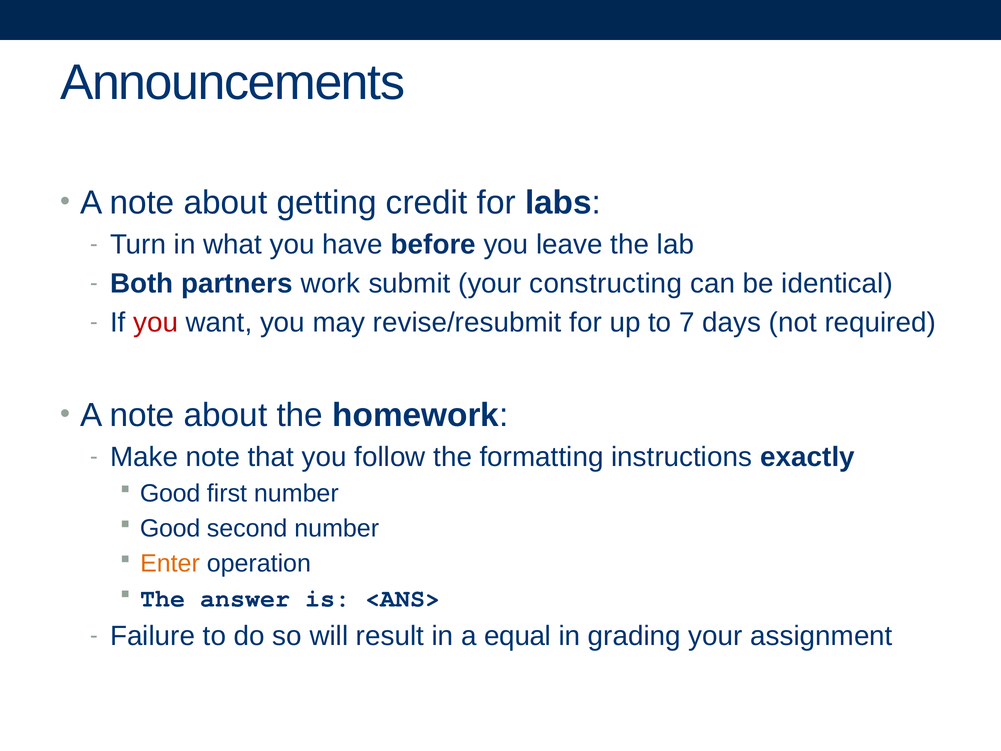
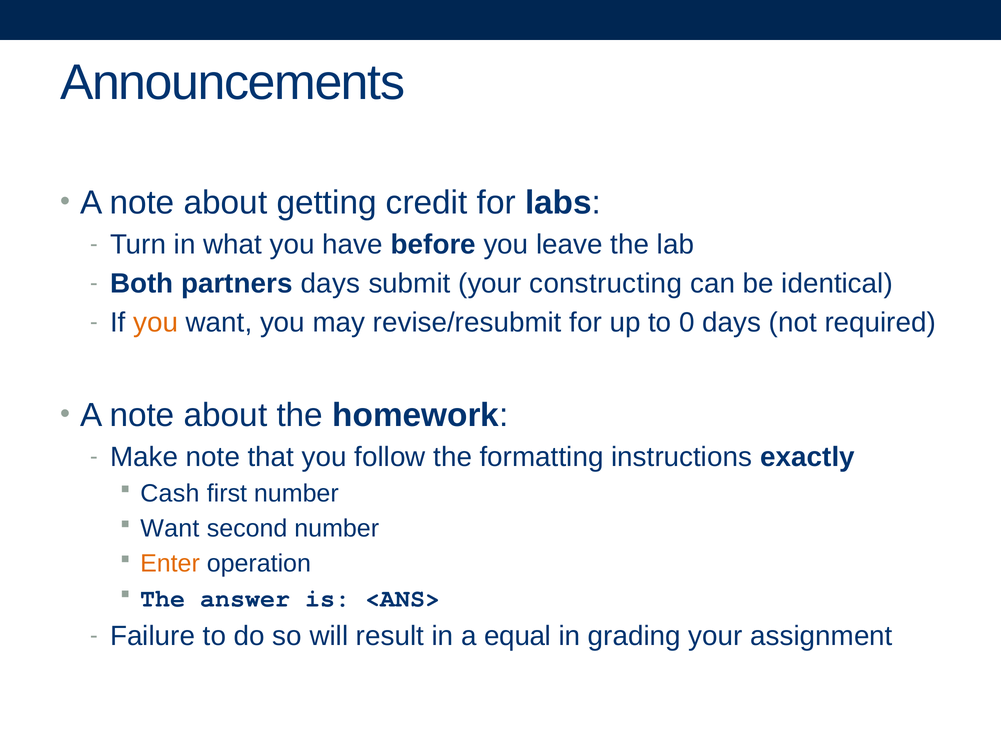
partners work: work -> days (330, 283)
you colour: red -> orange (156, 322)
7: 7 -> 0 (687, 322)
Good: Good -> Cash (170, 493)
Good: Good -> Want (170, 528)
